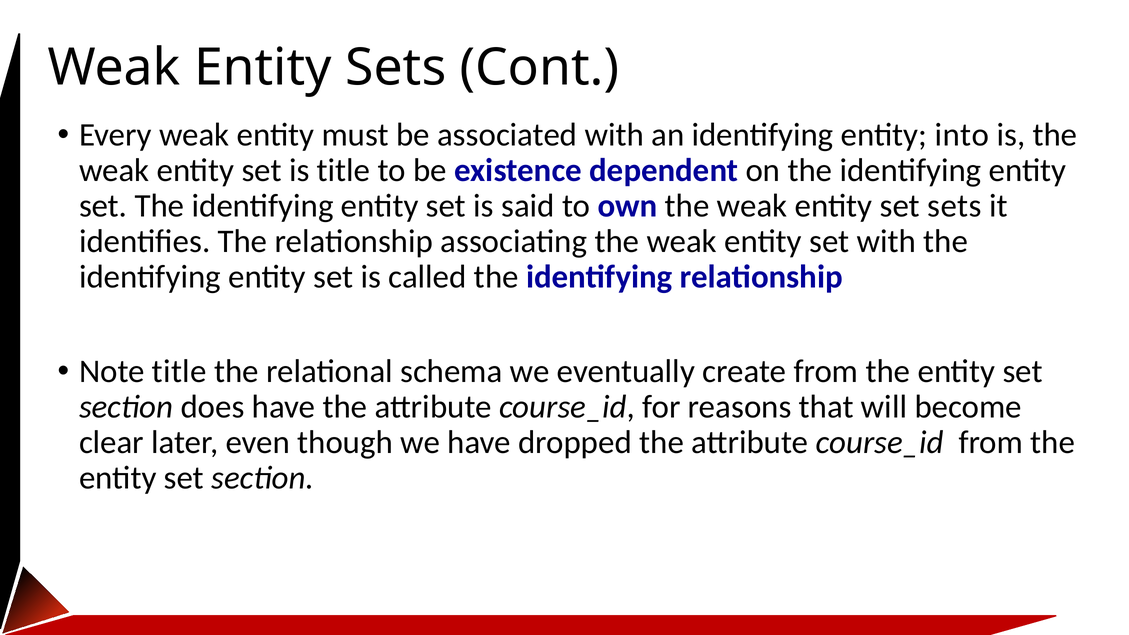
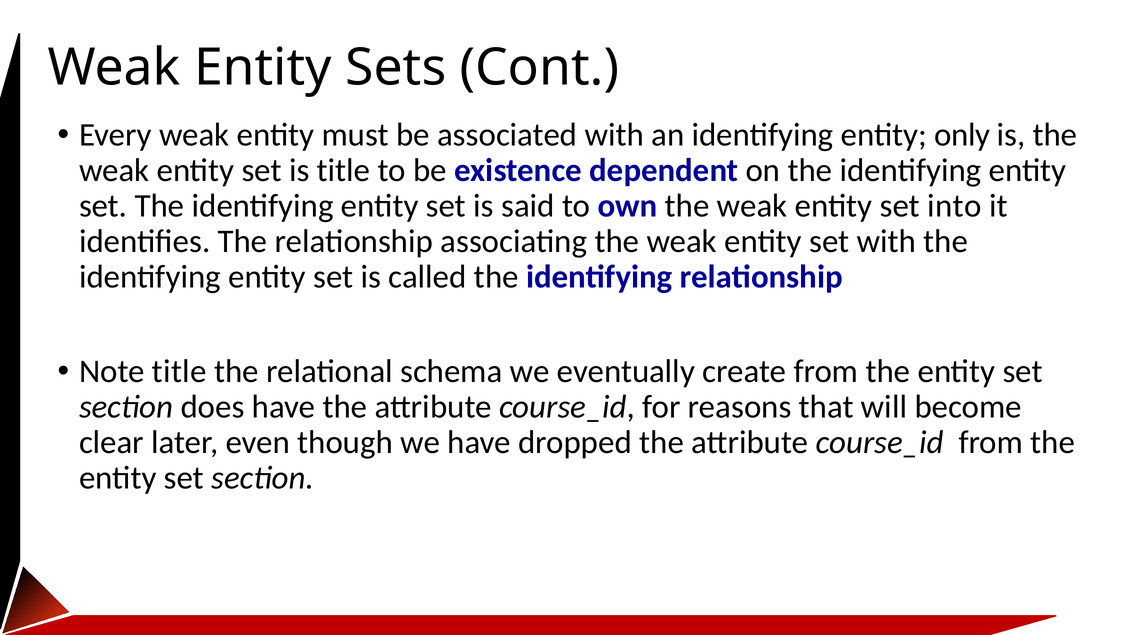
into: into -> only (962, 135)
set sets: sets -> into (954, 206)
